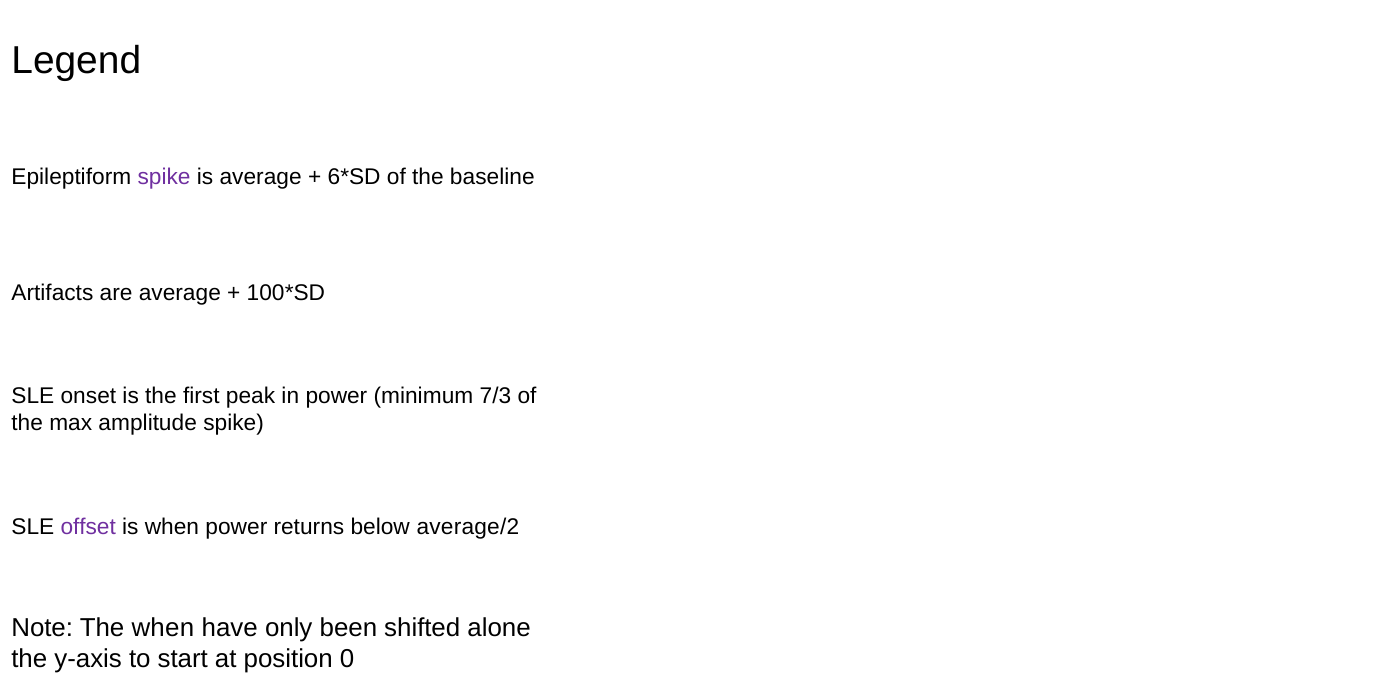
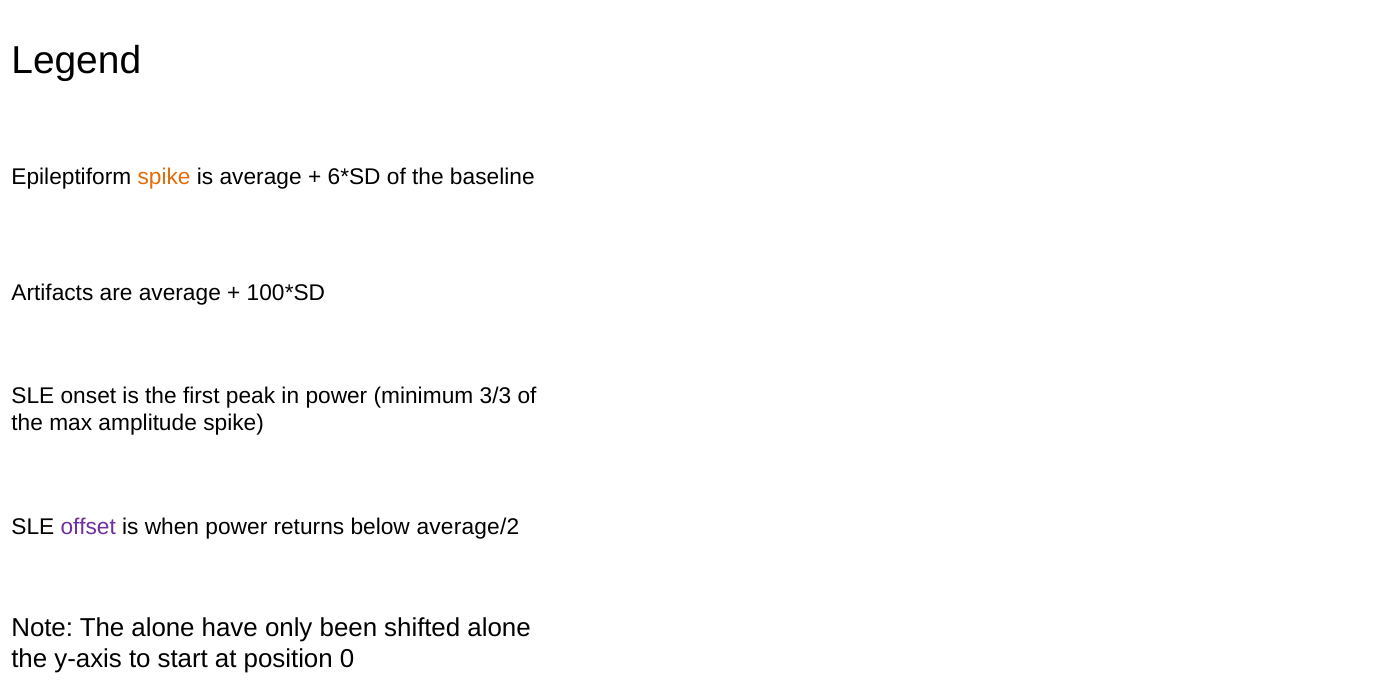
spike colour: purple -> orange (164, 177)
7/3: 7/3 -> 3/3 (495, 396)
The when: when -> alone (163, 628)
